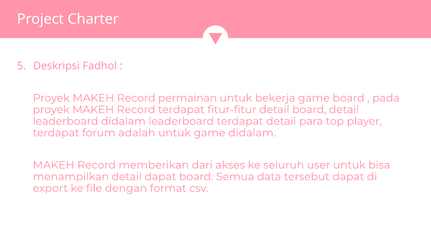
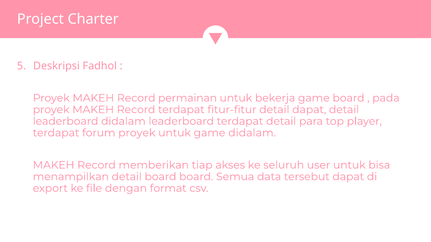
detail board: board -> dapat (309, 110)
forum adalah: adalah -> proyek (137, 133)
dari: dari -> tiap (202, 165)
detail dapat: dapat -> board (160, 177)
